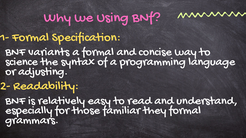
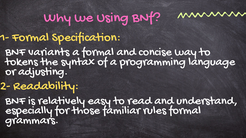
science: science -> tokens (22, 61)
they: they -> rules (155, 110)
